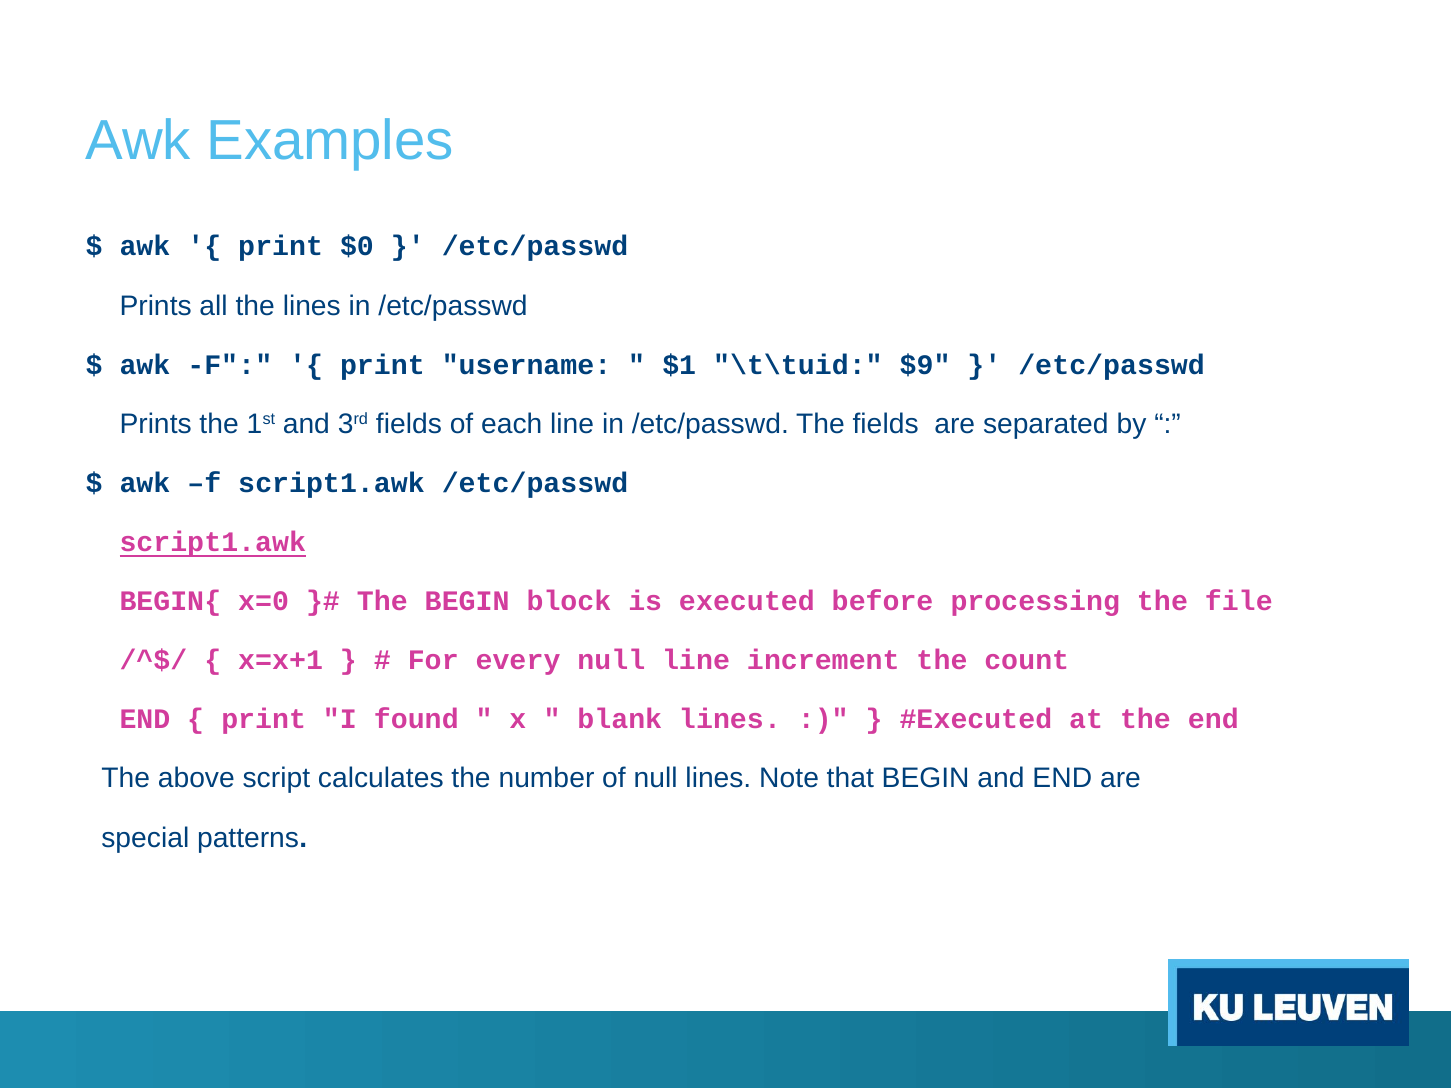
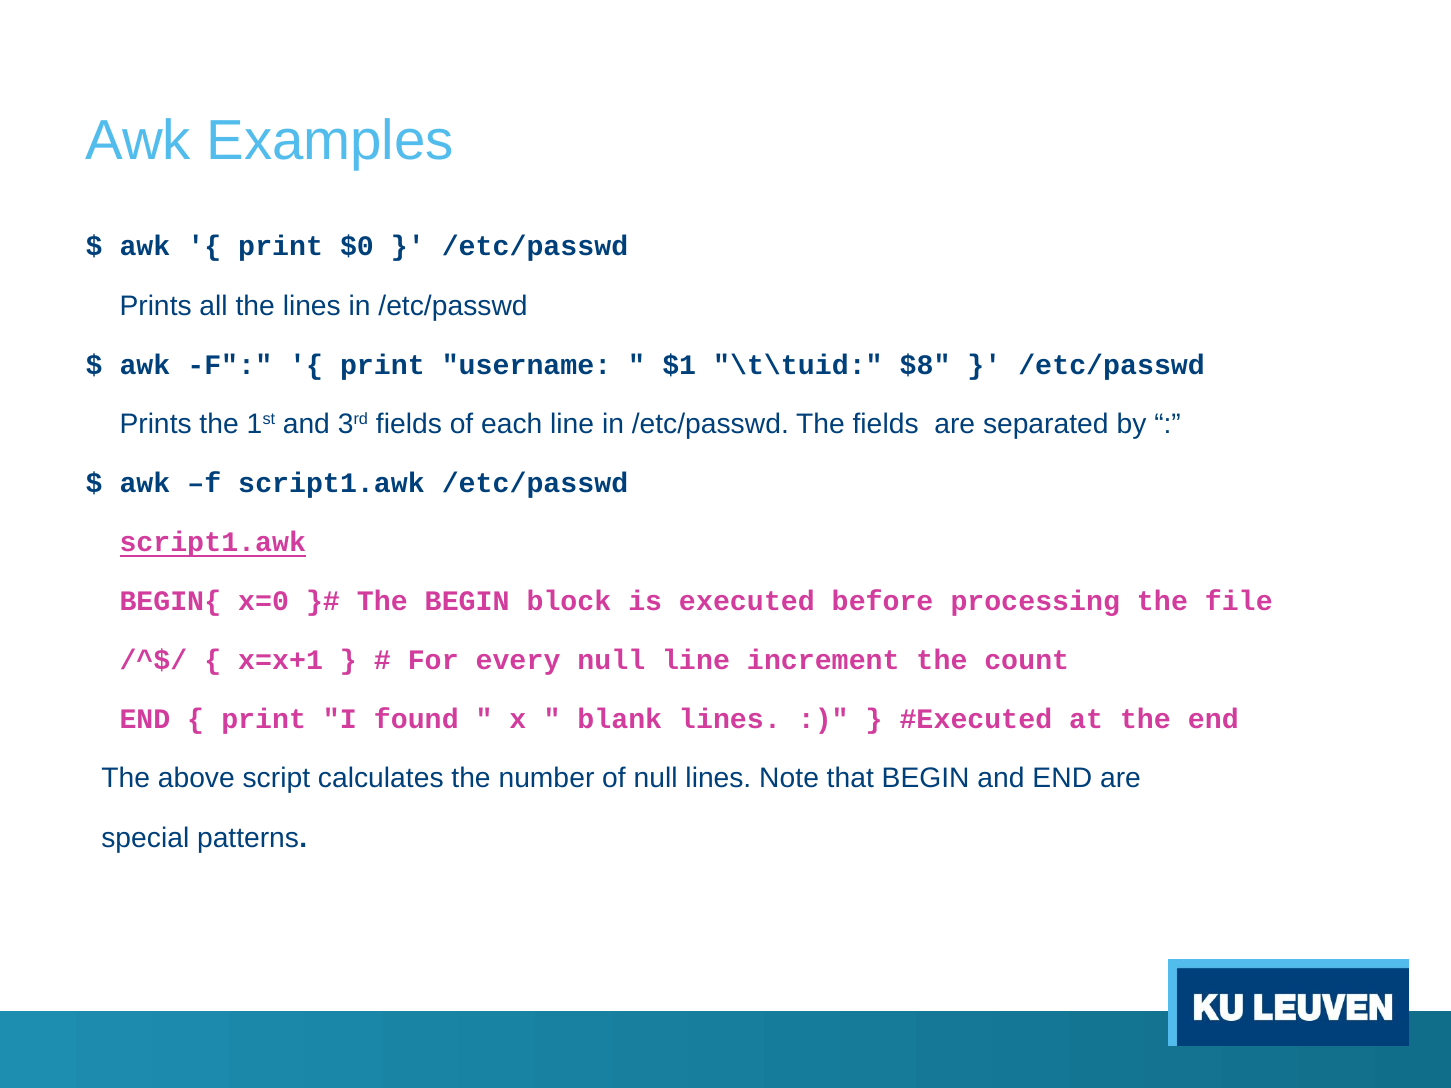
$9: $9 -> $8 (925, 365)
